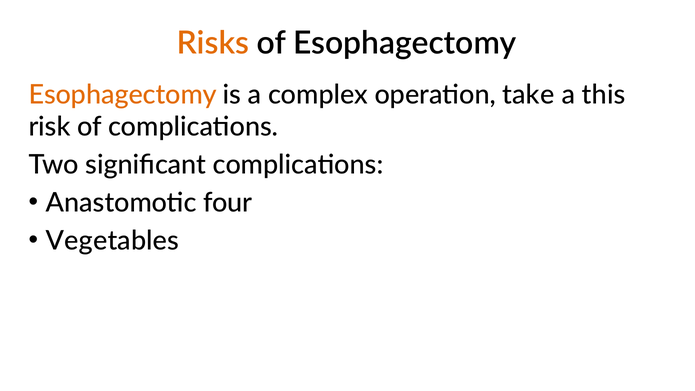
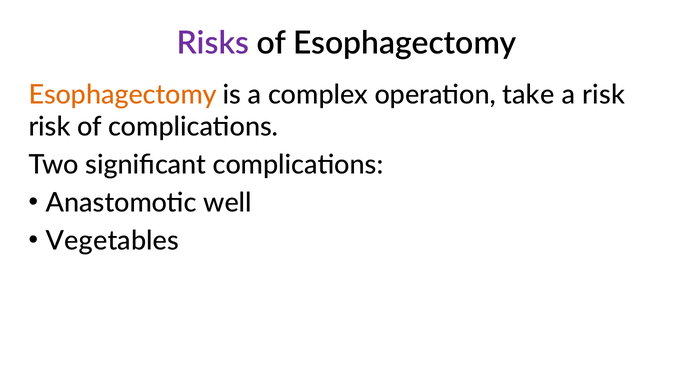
Risks colour: orange -> purple (213, 43)
a this: this -> risk (604, 95)
four: four -> well (227, 203)
